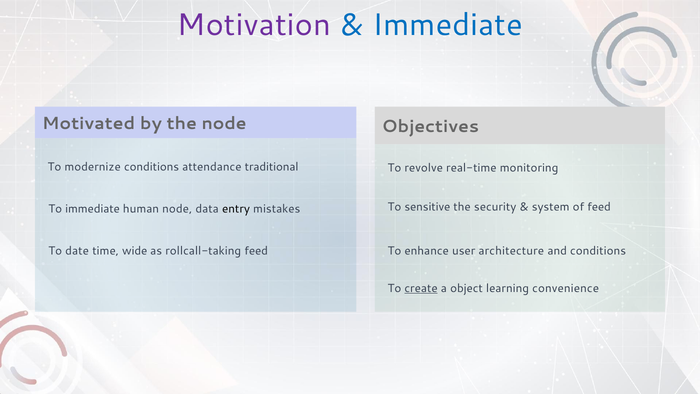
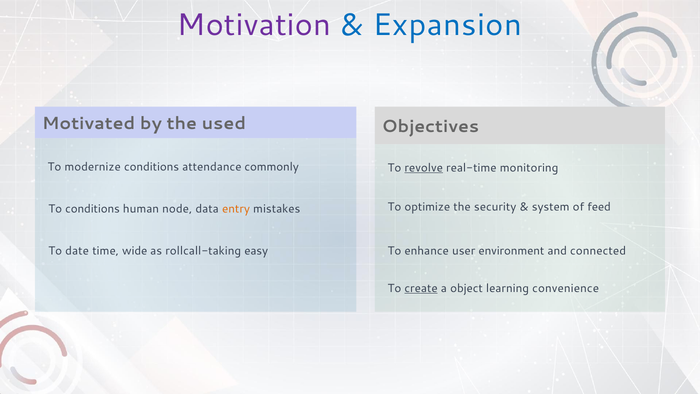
Immediate: Immediate -> Expansion (447, 25)
the node: node -> used (224, 124)
traditional: traditional -> commonly (272, 167)
revolve underline: none -> present (424, 168)
sensitive: sensitive -> optimize (427, 207)
To immediate: immediate -> conditions (93, 209)
entry colour: black -> orange (236, 209)
rollcall-taking feed: feed -> easy (256, 251)
architecture: architecture -> environment (511, 251)
and conditions: conditions -> connected (598, 251)
